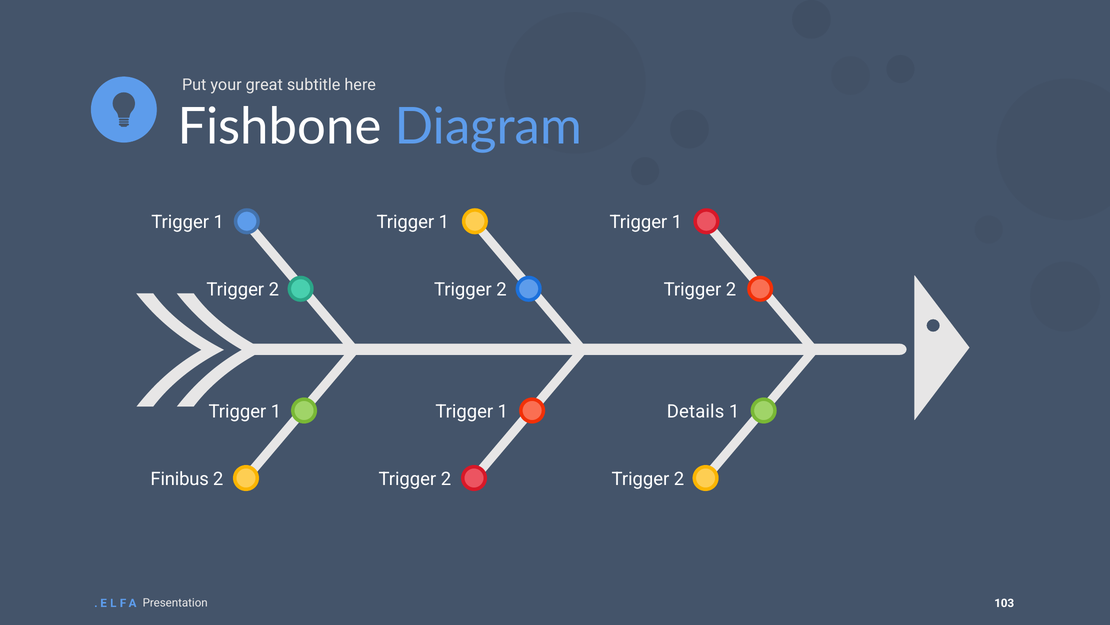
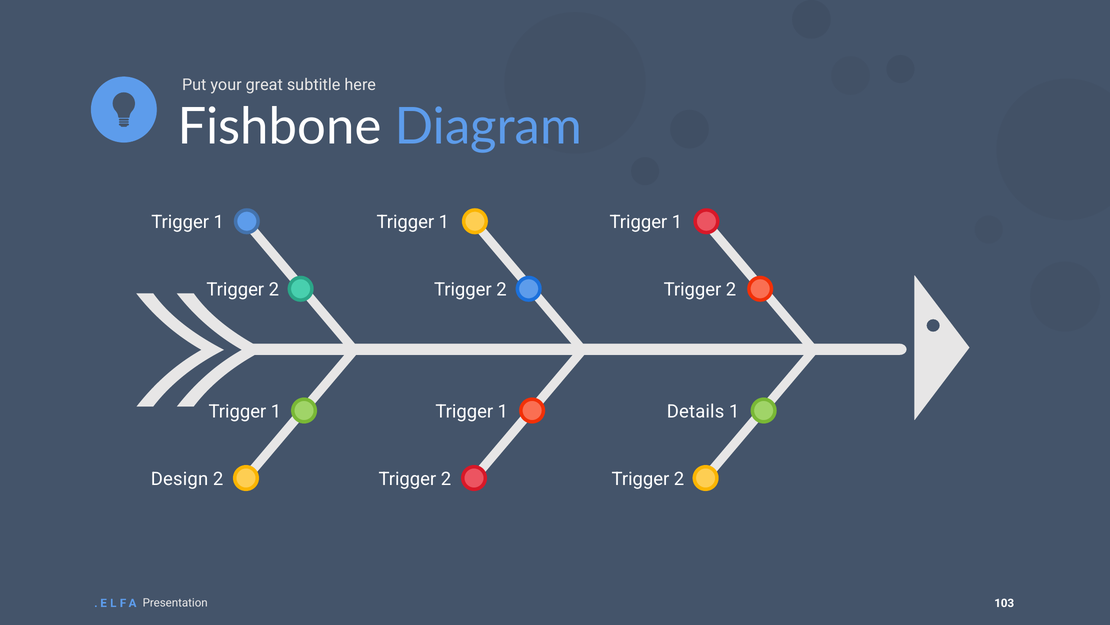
Finibus: Finibus -> Design (180, 479)
